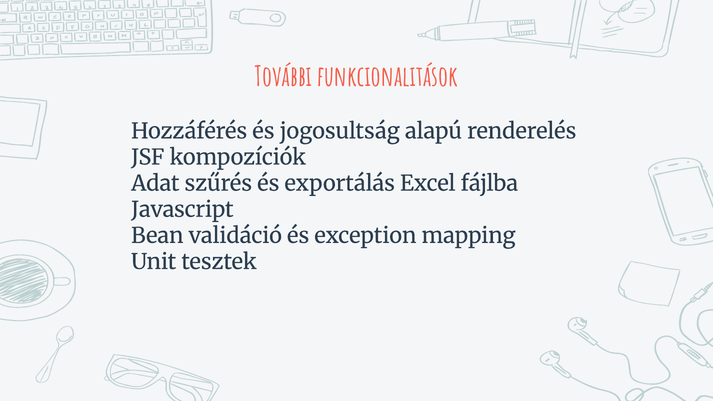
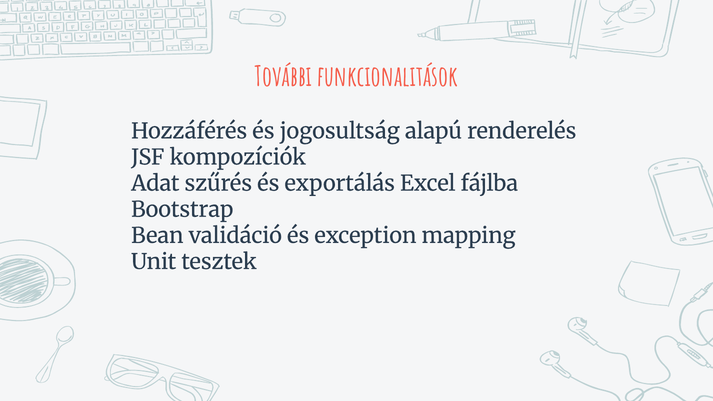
Javascript: Javascript -> Bootstrap (182, 210)
